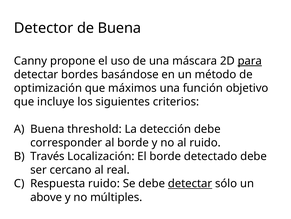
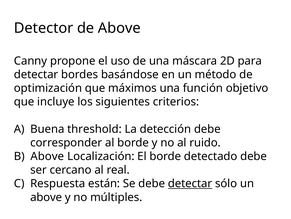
de Buena: Buena -> Above (119, 28)
para underline: present -> none (250, 61)
Través: Través -> Above (47, 156)
Respuesta ruido: ruido -> están (104, 183)
